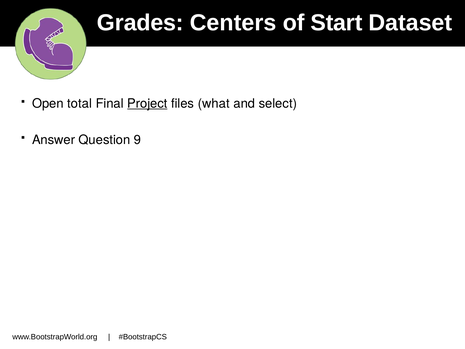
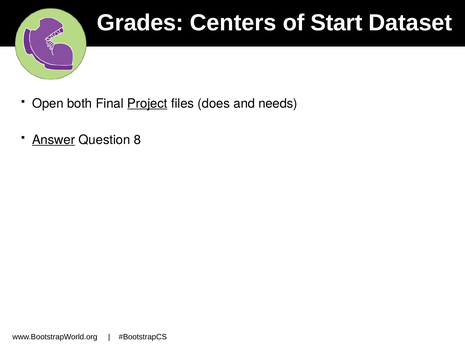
total: total -> both (80, 103)
what: what -> does (214, 103)
select: select -> needs (278, 103)
Answer underline: none -> present (54, 140)
9: 9 -> 8 (137, 140)
